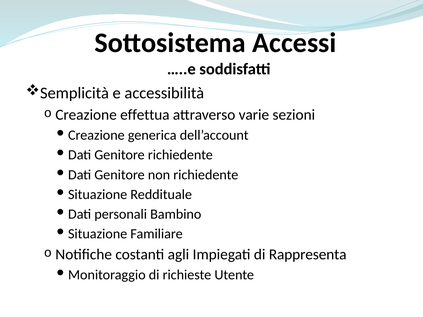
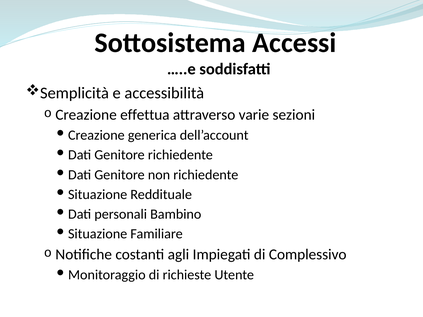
Rappresenta: Rappresenta -> Complessivo (308, 255)
